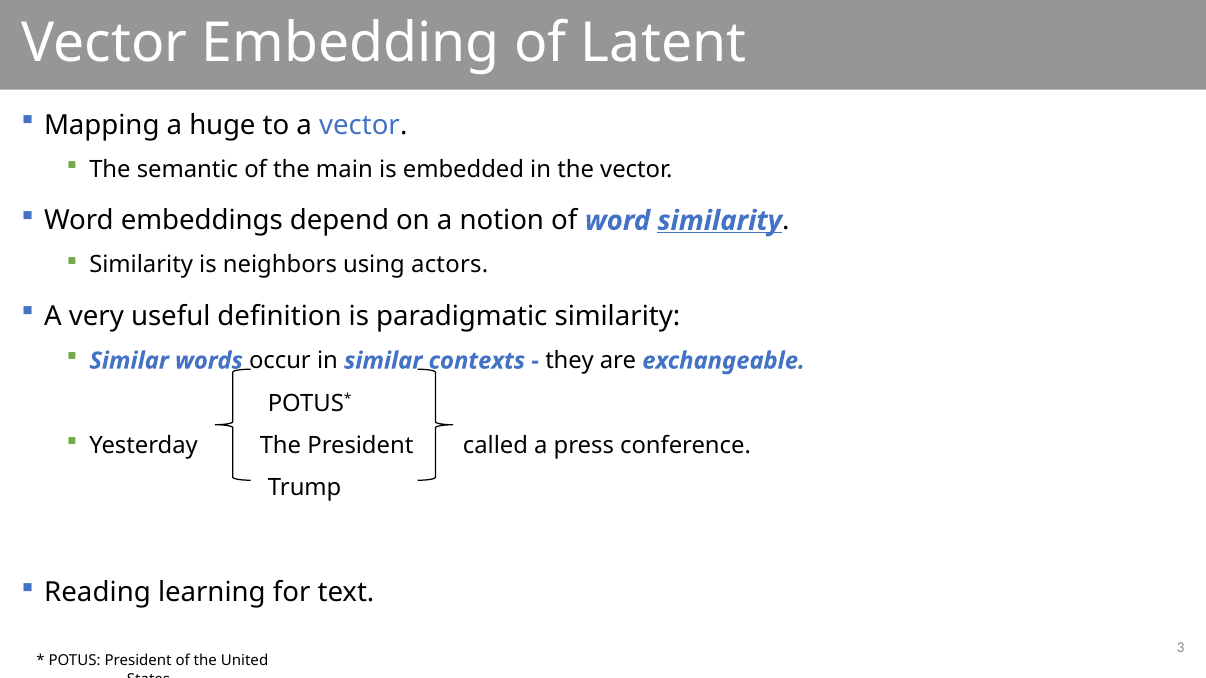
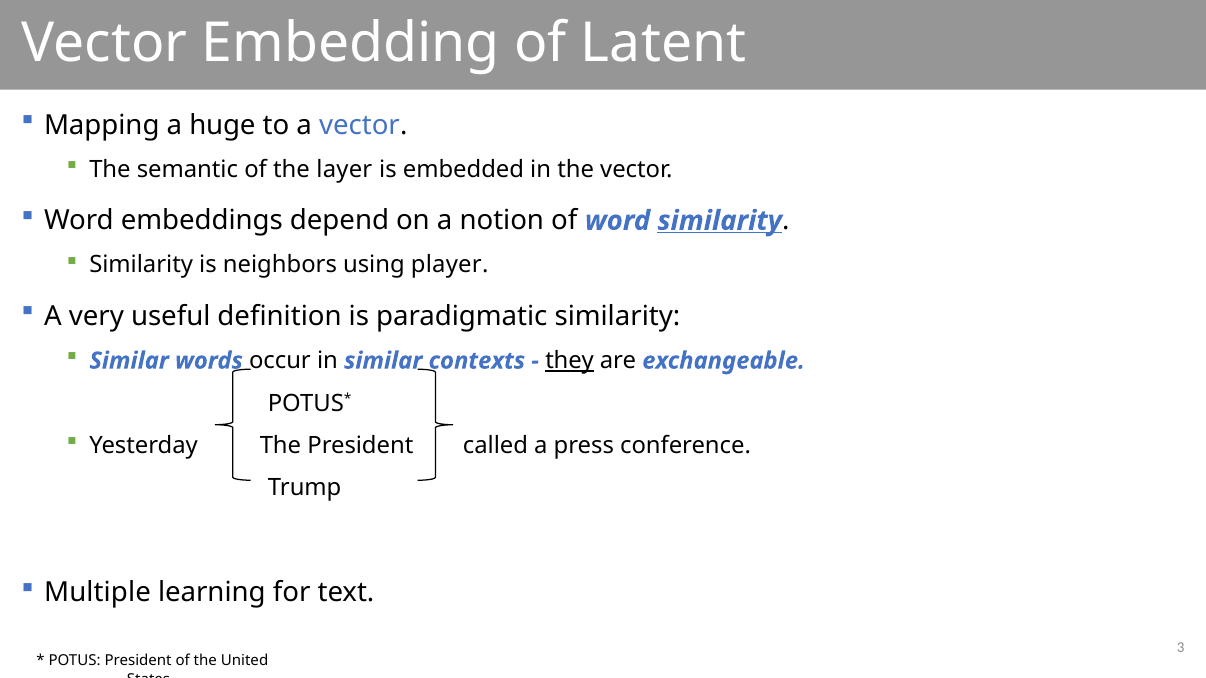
main: main -> layer (344, 169)
actors: actors -> player (450, 265)
they underline: none -> present (570, 361)
Reading: Reading -> Multiple (97, 593)
